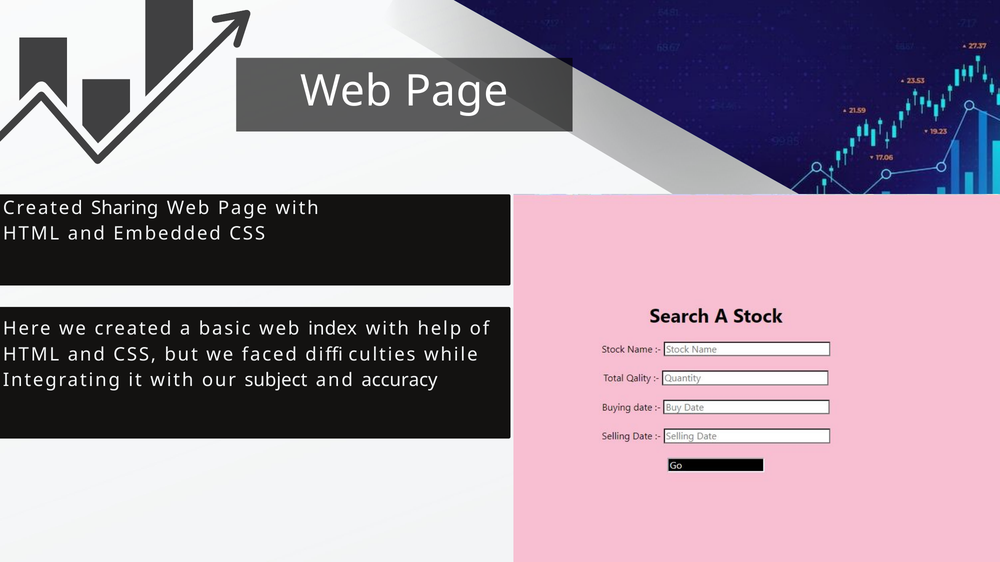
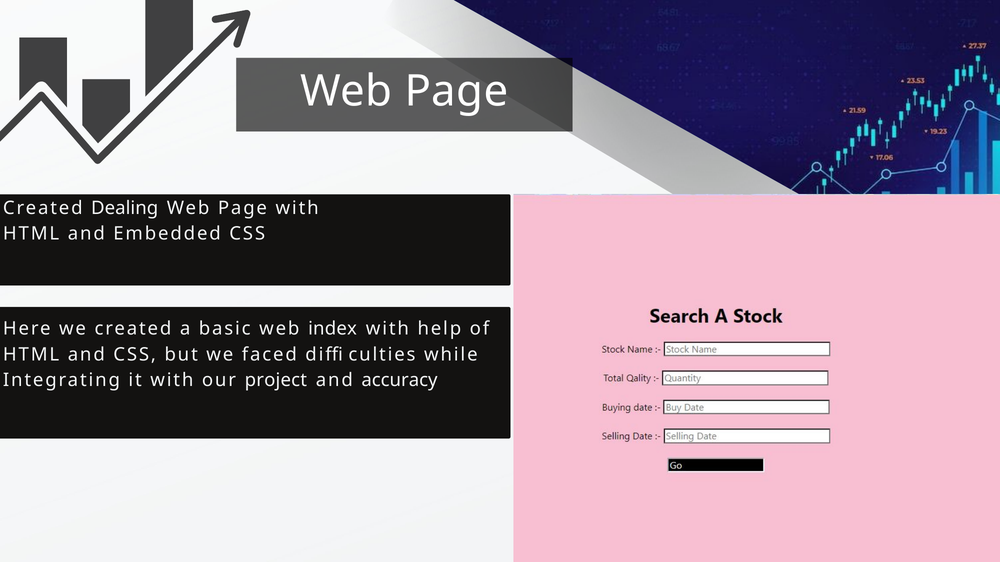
Sharing: Sharing -> Dealing (125, 208)
subject: subject -> project (276, 381)
